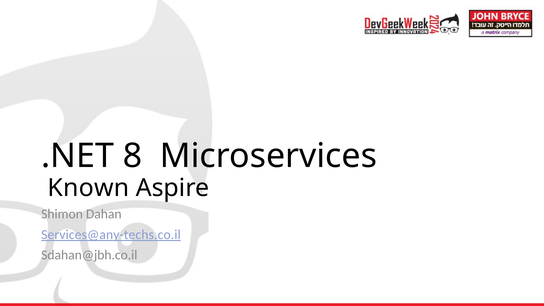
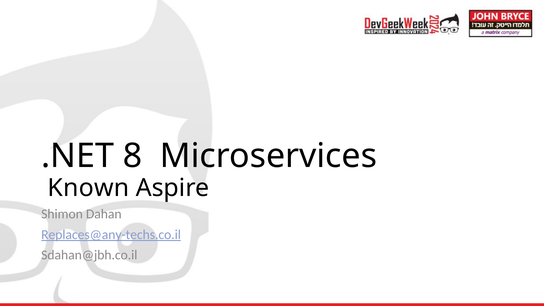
Services@any-techs.co.il: Services@any-techs.co.il -> Replaces@any-techs.co.il (111, 235)
